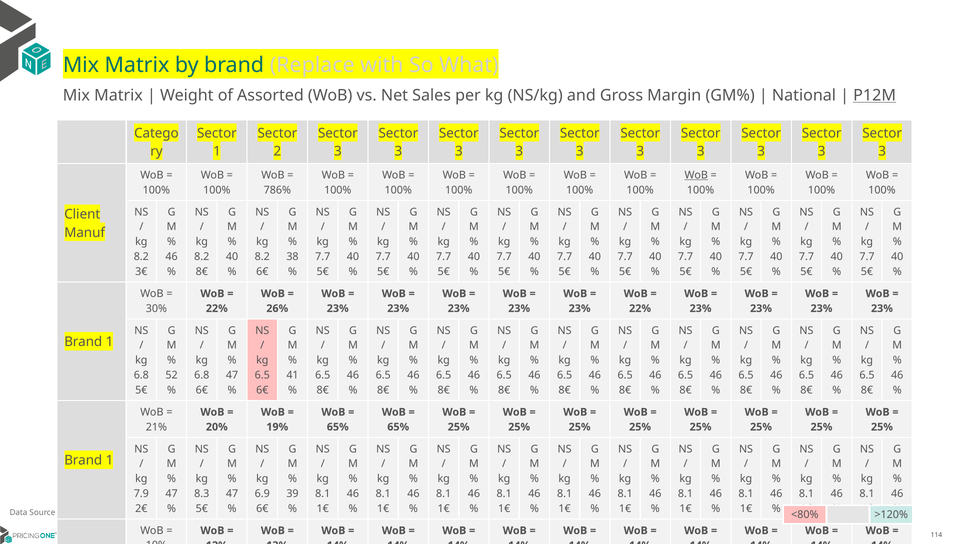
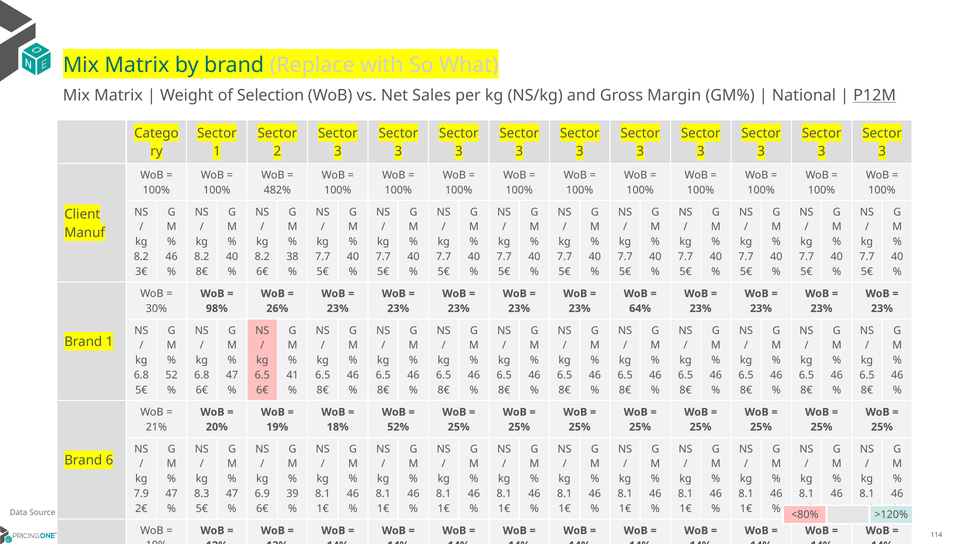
Assorted: Assorted -> Selection (271, 95)
WoB underline: present -> none (696, 175)
786%: 786% -> 482% (277, 190)
22%: 22% -> 98% (217, 308)
22%: 22% -> 64% (640, 308)
65%: 65% -> 18% (338, 426)
65%: 65% -> 52% (398, 426)
1: 1 -> 6 (110, 460)
